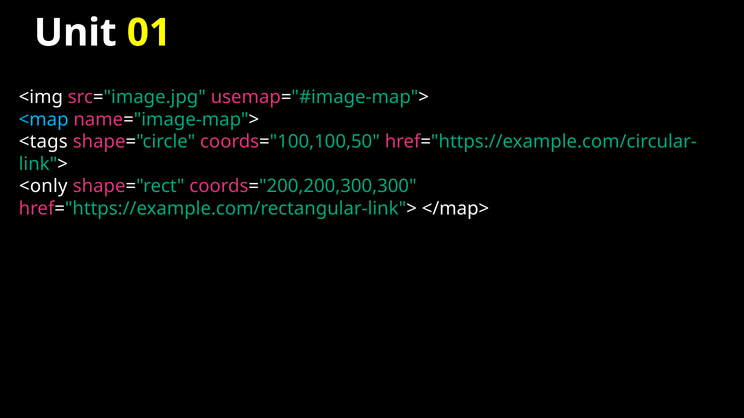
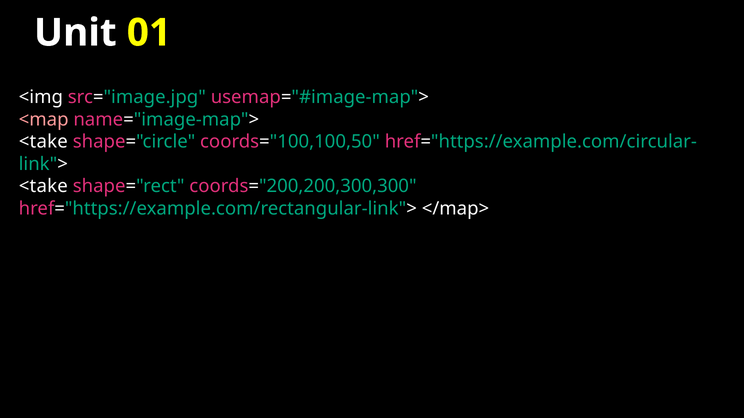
<map colour: light blue -> pink (44, 120)
<tags: <tags -> <take (43, 142)
<only: <only -> <take (43, 187)
